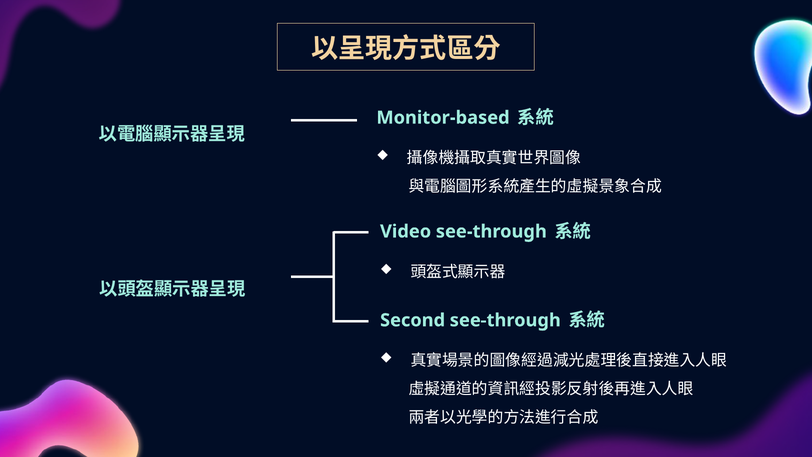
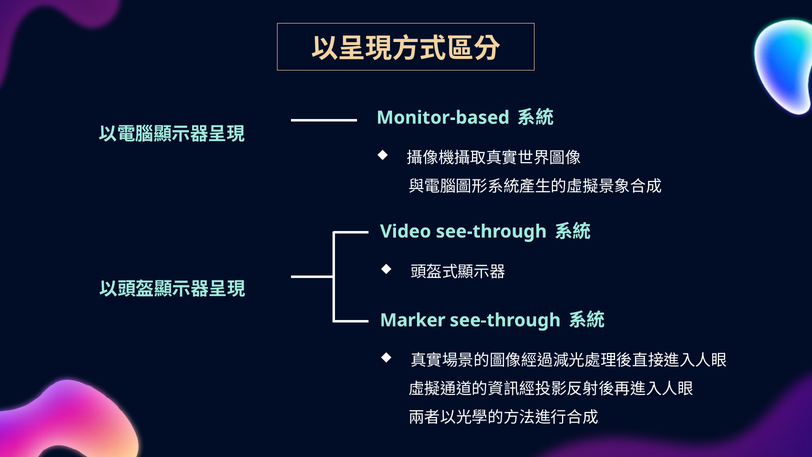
Second: Second -> Marker (413, 320)
